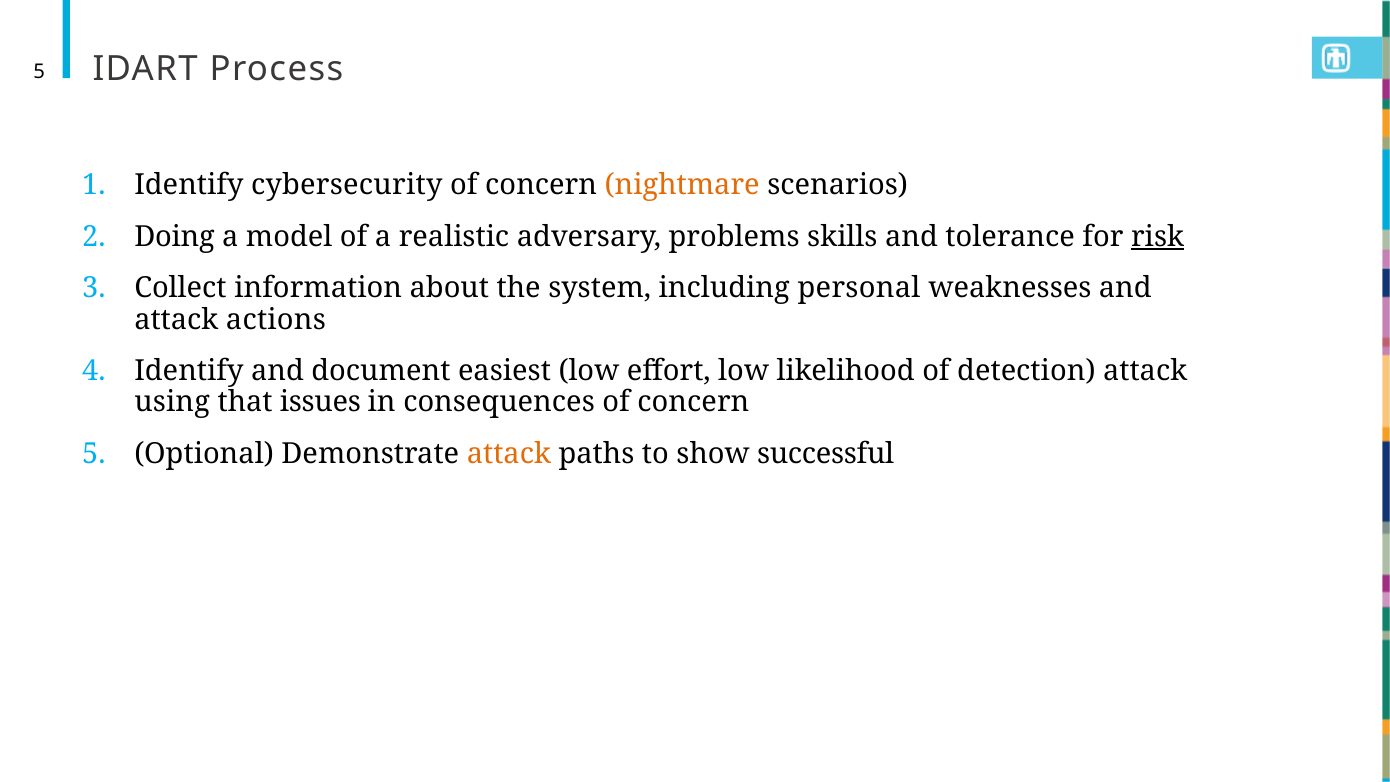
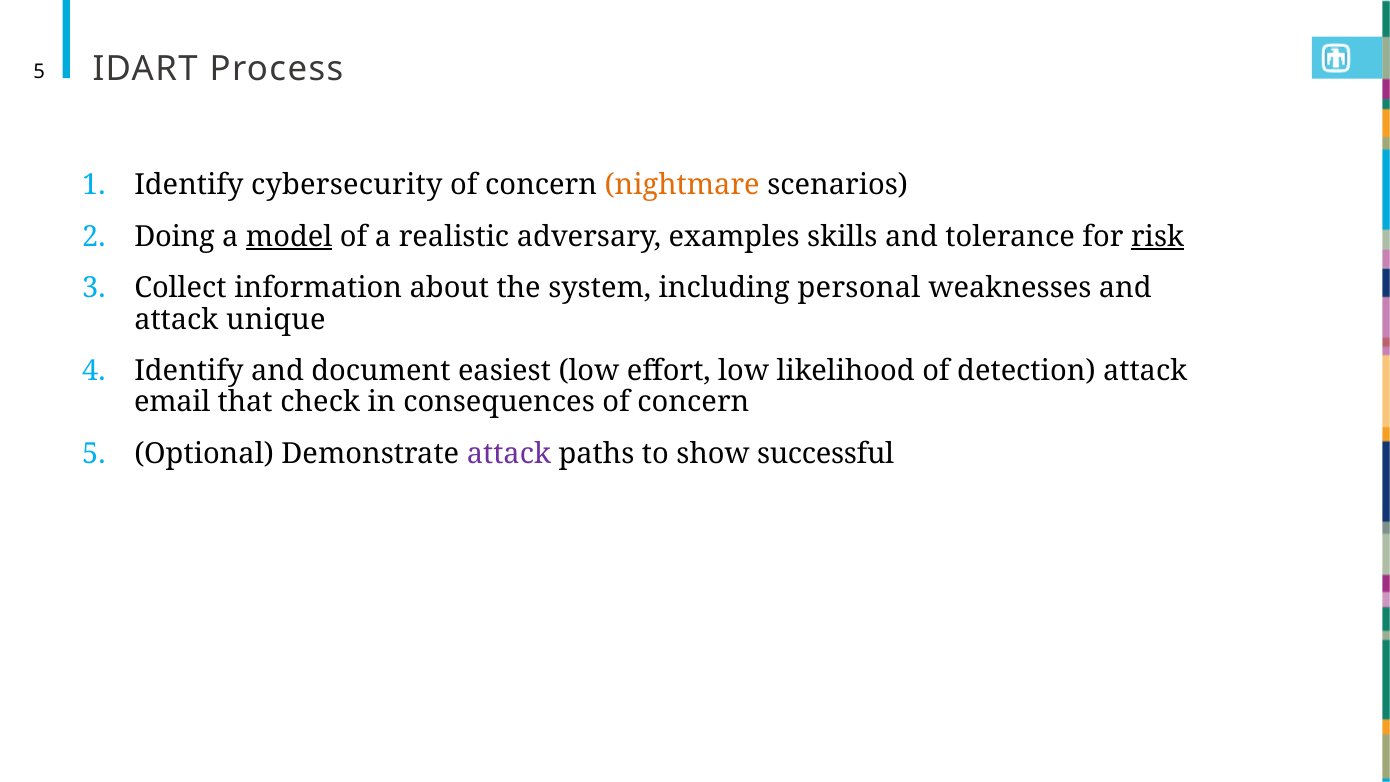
model underline: none -> present (289, 237)
problems: problems -> examples (734, 237)
actions: actions -> unique (276, 319)
using: using -> email (172, 402)
issues: issues -> check (320, 402)
attack colour: orange -> purple (509, 454)
